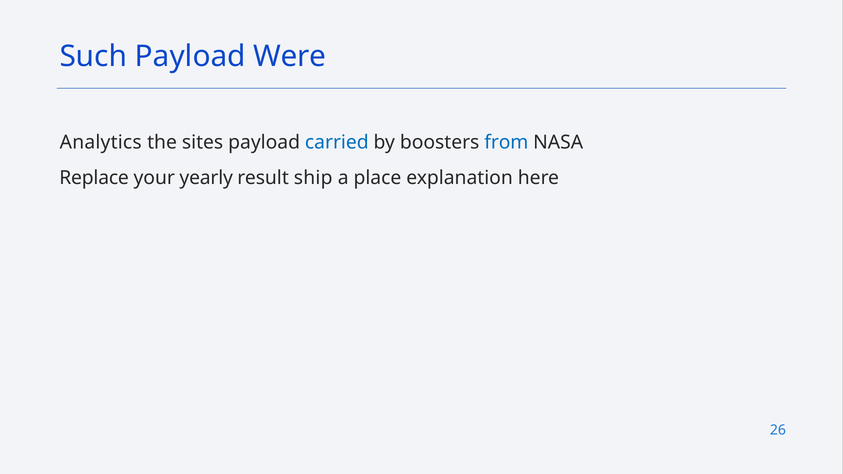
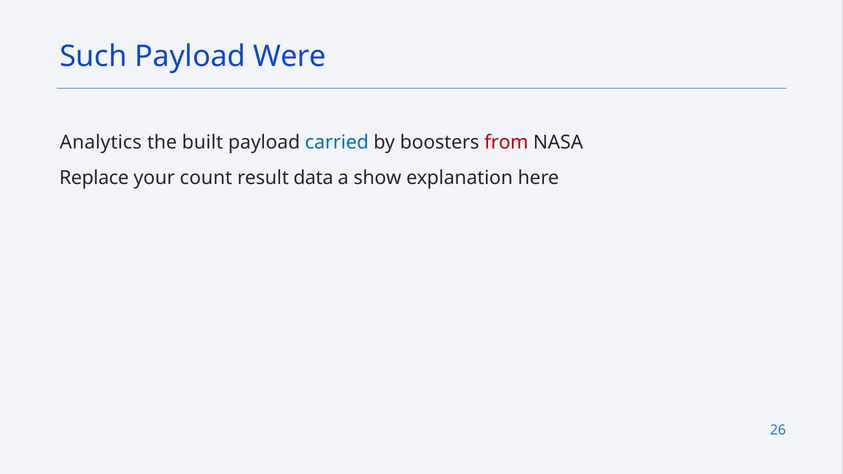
sites: sites -> built (203, 142)
from colour: blue -> red (506, 142)
yearly: yearly -> count (206, 178)
ship: ship -> data (313, 178)
place: place -> show (377, 178)
